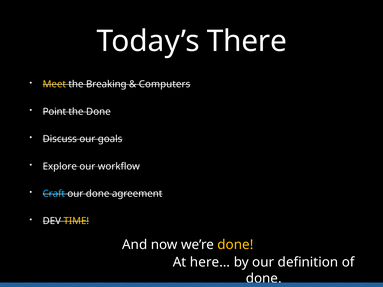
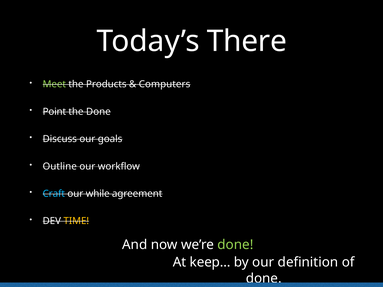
Meet colour: yellow -> light green (54, 84)
Breaking: Breaking -> Products (106, 84)
Explore: Explore -> Outline (60, 166)
our done: done -> while (98, 194)
done colour: yellow -> light green (235, 245)
here…: here… -> keep… (210, 263)
